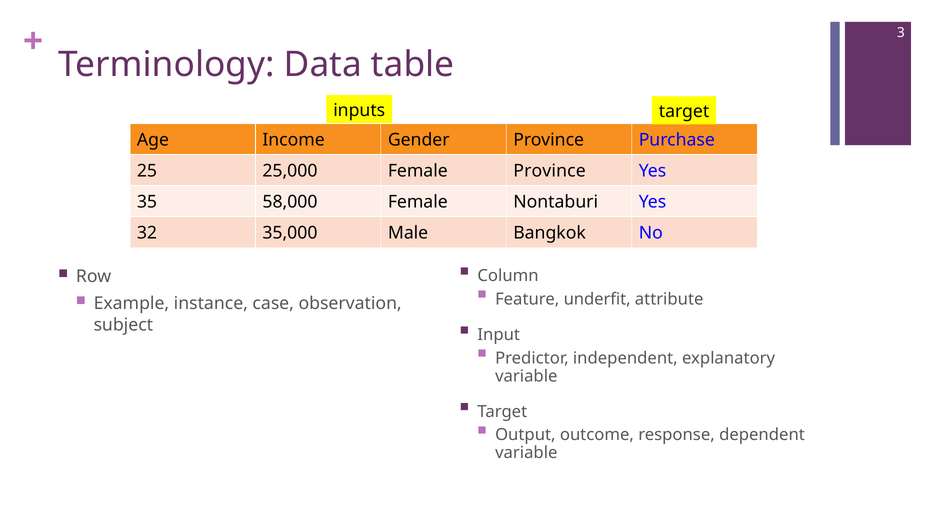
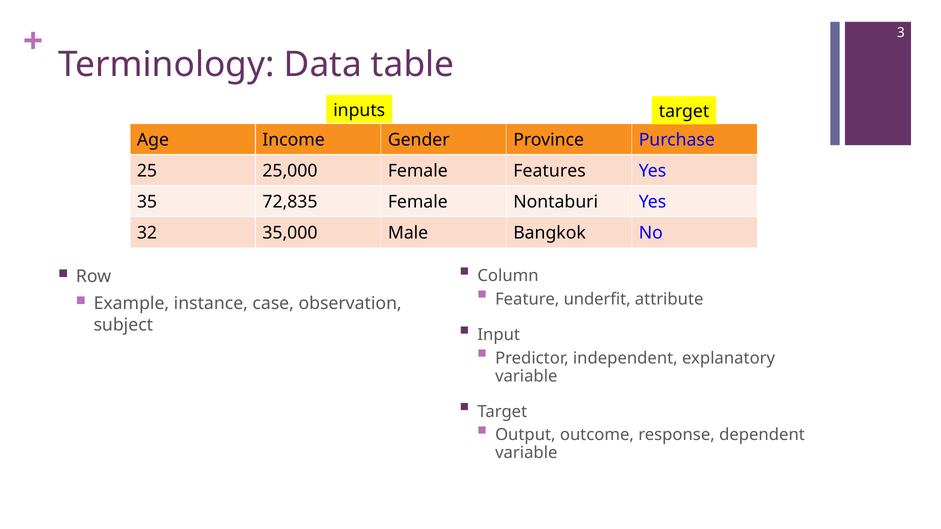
Female Province: Province -> Features (550, 171)
58,000: 58,000 -> 72,835 (290, 202)
